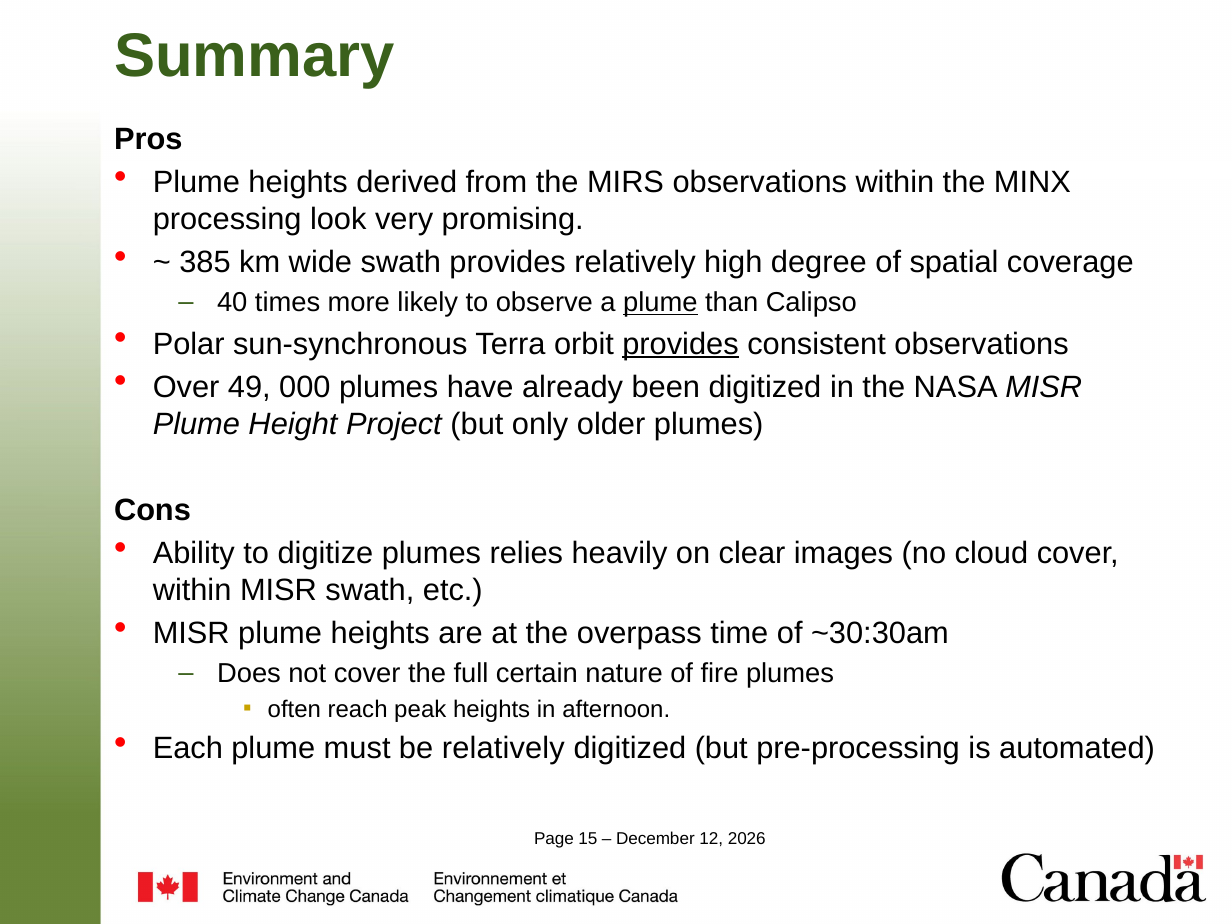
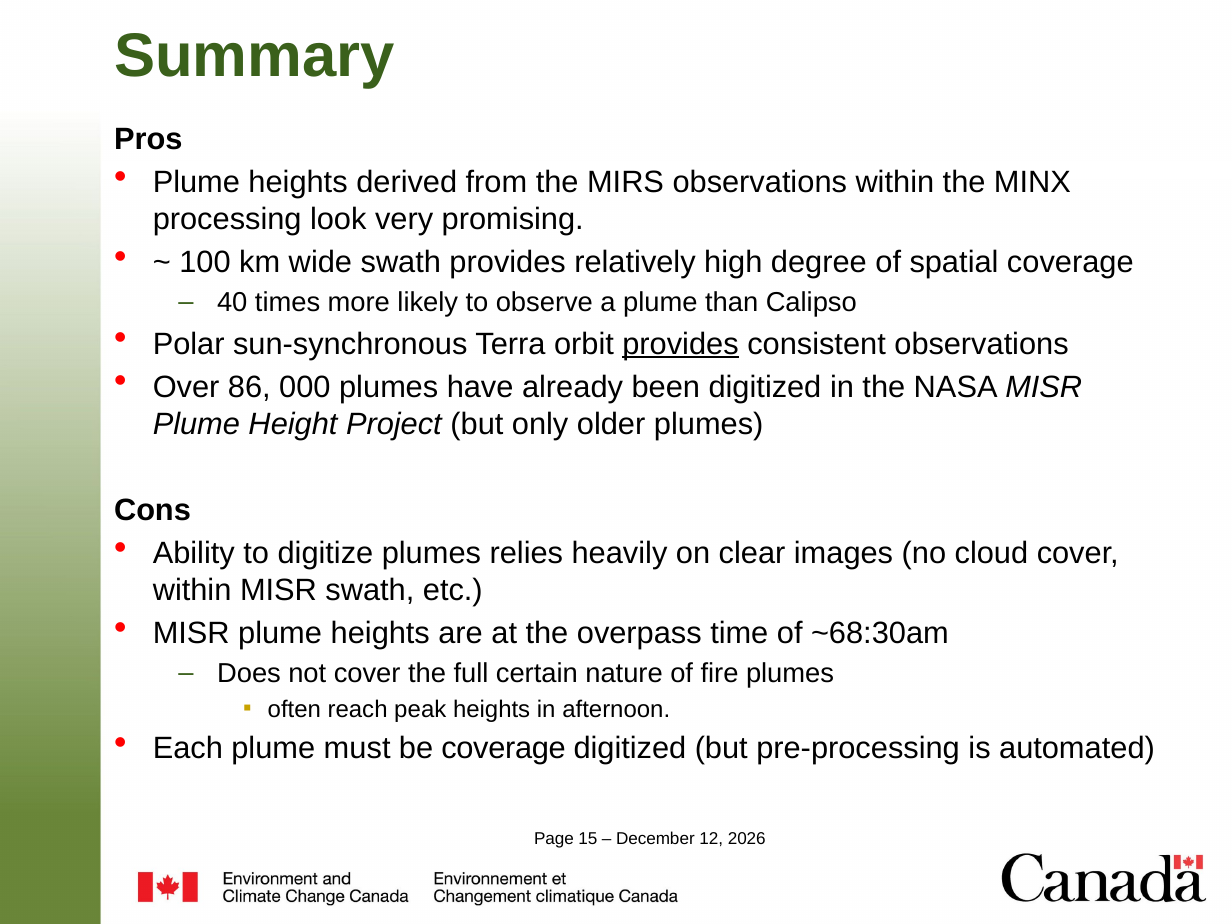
385: 385 -> 100 (205, 263)
plume underline: present -> none (660, 303)
49: 49 -> 86 (249, 387)
~30:30am: ~30:30am -> ~68:30am (880, 634)
be relatively: relatively -> coverage (504, 749)
